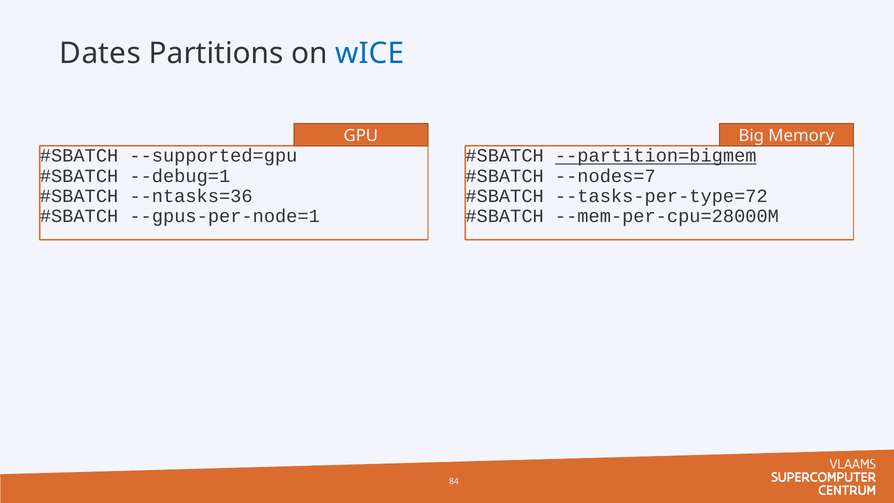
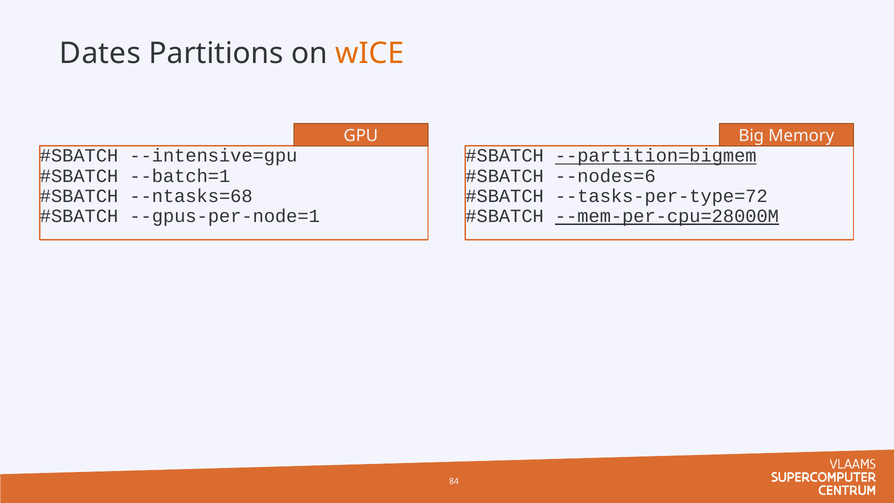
wICE colour: blue -> orange (370, 53)
--supported=gpu: --supported=gpu -> --intensive=gpu (213, 156)
--debug=1: --debug=1 -> --batch=1 (180, 176)
--nodes=7: --nodes=7 -> --nodes=6 (605, 176)
--ntasks=36: --ntasks=36 -> --ntasks=68 (191, 196)
--mem-per-cpu=28000M underline: none -> present (667, 216)
